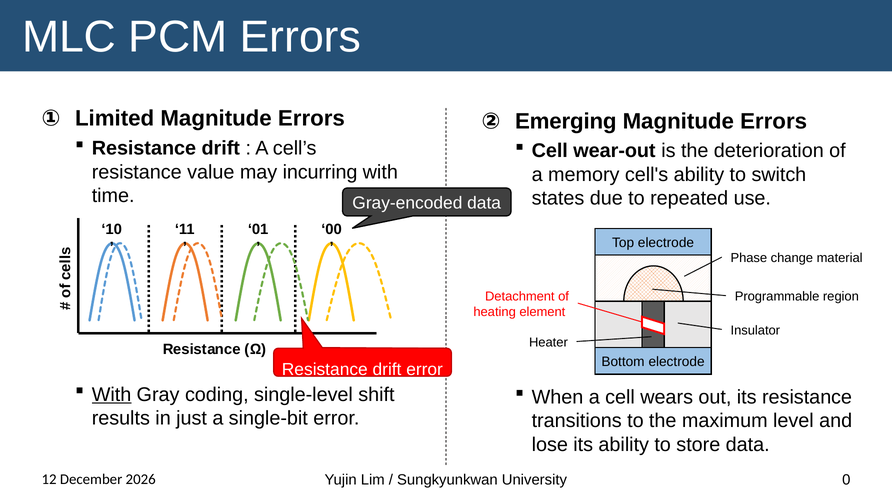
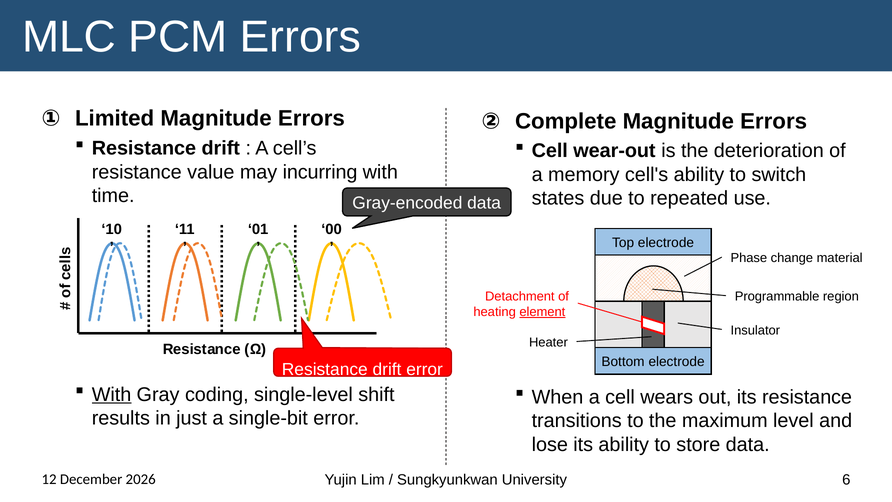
Emerging: Emerging -> Complete (566, 121)
element underline: none -> present (542, 312)
0: 0 -> 6 (846, 479)
